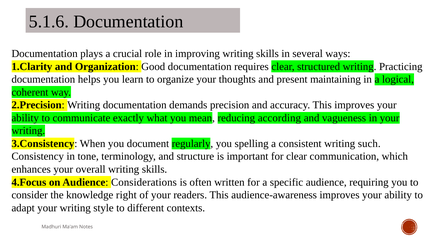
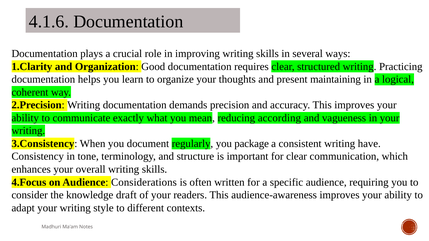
5.1.6: 5.1.6 -> 4.1.6 (49, 22)
spelling: spelling -> package (252, 144)
such: such -> have (369, 144)
right: right -> draft (126, 195)
